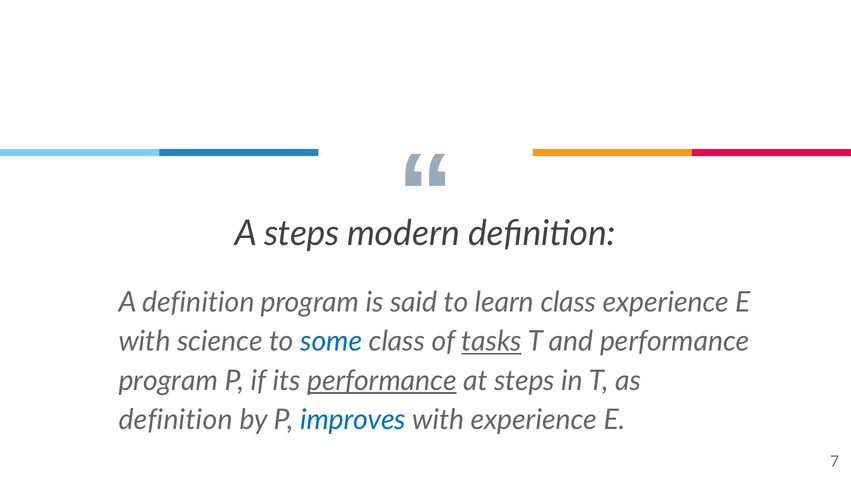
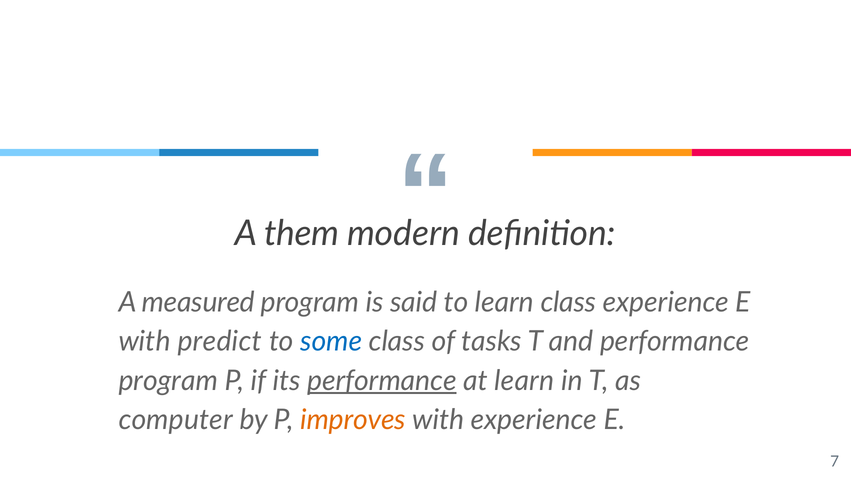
A steps: steps -> them (302, 233)
A definition: definition -> measured (198, 302)
science: science -> predict (220, 341)
tasks underline: present -> none (492, 341)
at steps: steps -> learn (524, 380)
definition: definition -> computer (176, 420)
improves colour: blue -> orange (353, 420)
